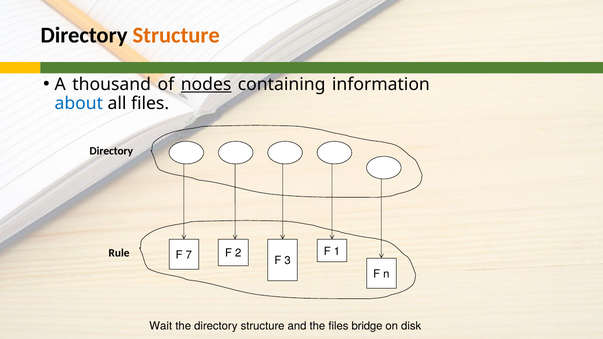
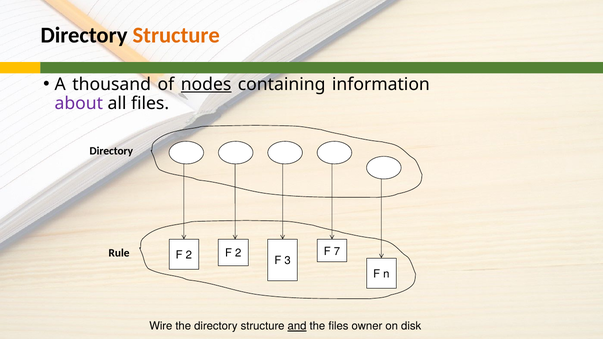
about colour: blue -> purple (79, 103)
1: 1 -> 7 (337, 251)
7: 7 -> 2 (189, 255)
Wait: Wait -> Wire (161, 326)
and underline: none -> present (297, 326)
bridge: bridge -> owner (367, 326)
